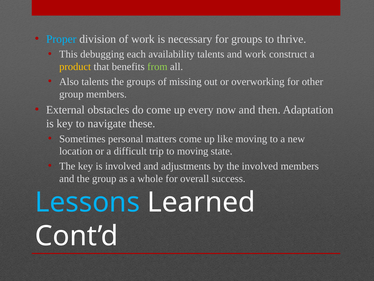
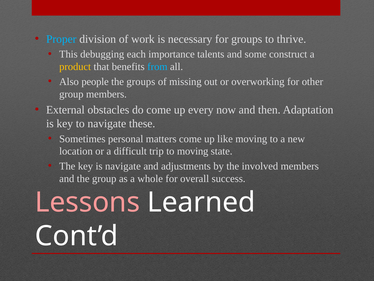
availability: availability -> importance (172, 54)
and work: work -> some (256, 54)
from colour: light green -> light blue (157, 67)
Also talents: talents -> people (95, 81)
is involved: involved -> navigate (123, 166)
Lessons colour: light blue -> pink (87, 202)
